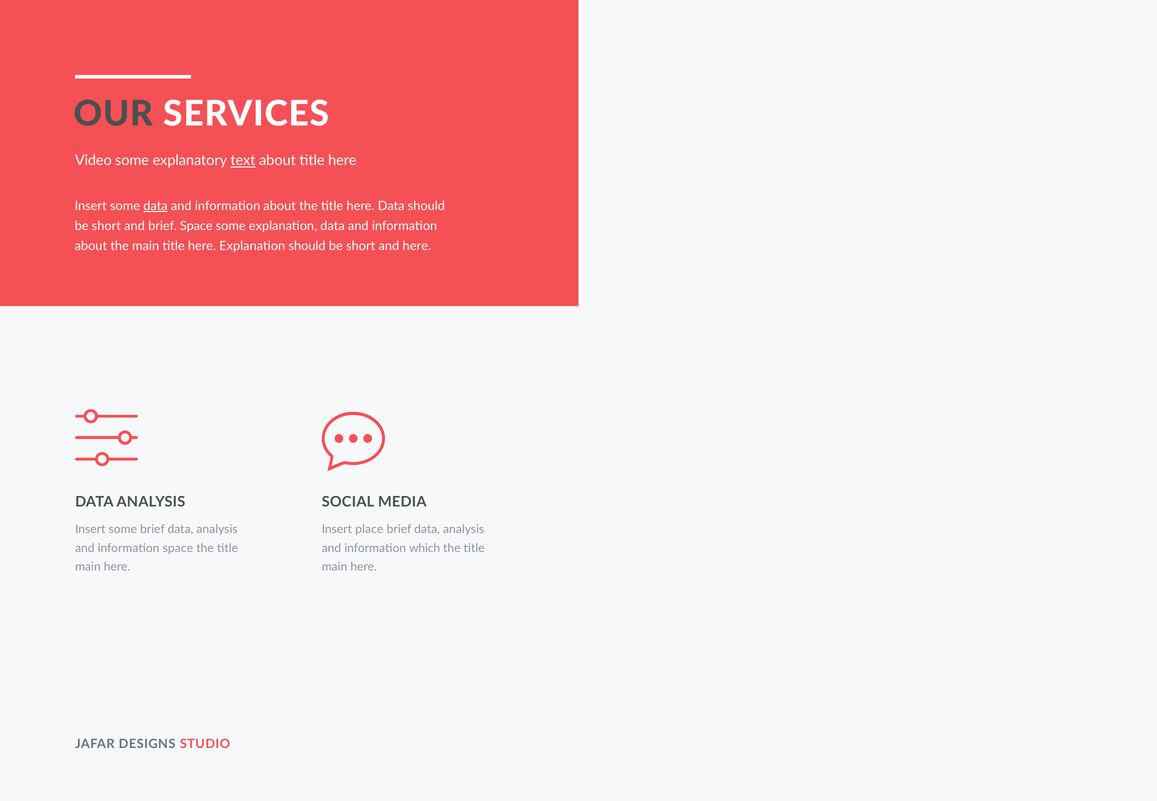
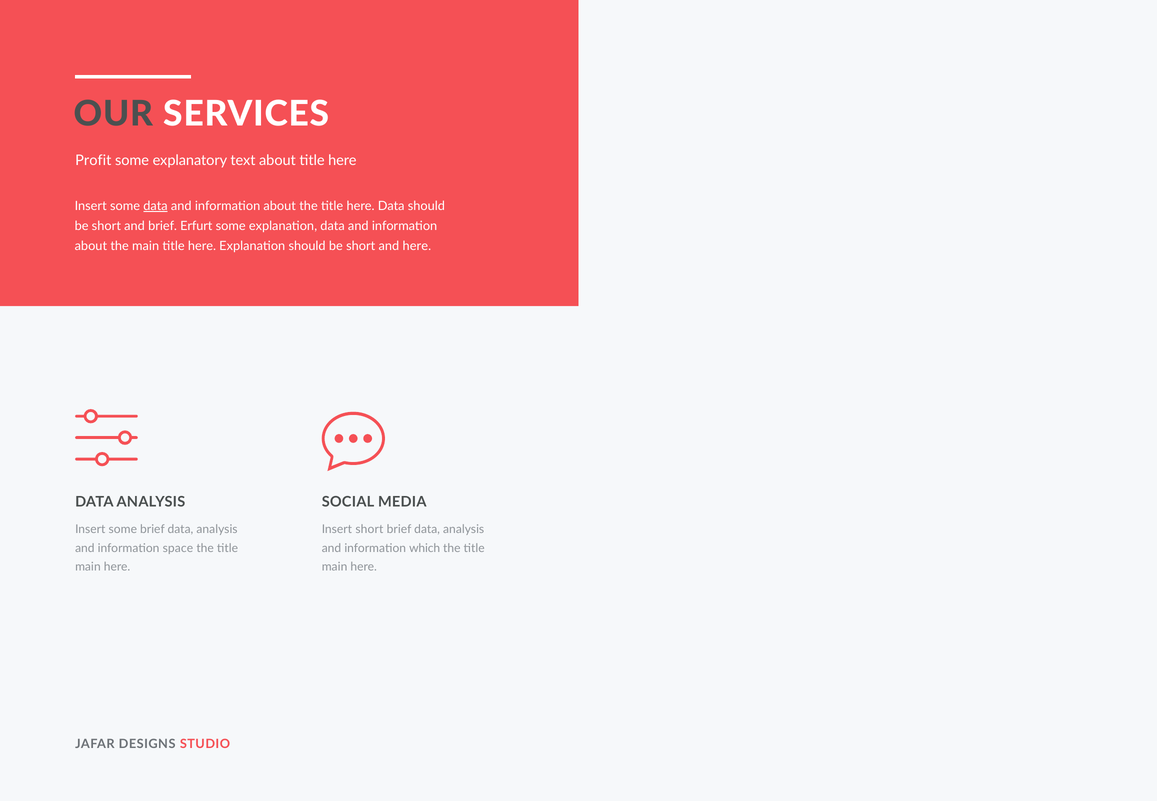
Video: Video -> Profit (93, 161)
text underline: present -> none (243, 161)
brief Space: Space -> Erfurt (196, 226)
Insert place: place -> short (369, 529)
